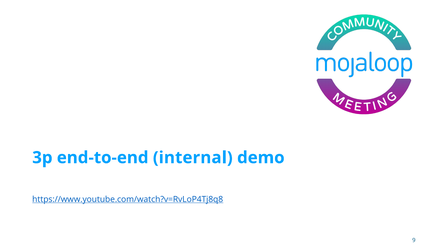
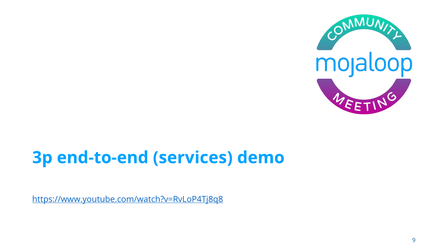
internal: internal -> services (193, 158)
